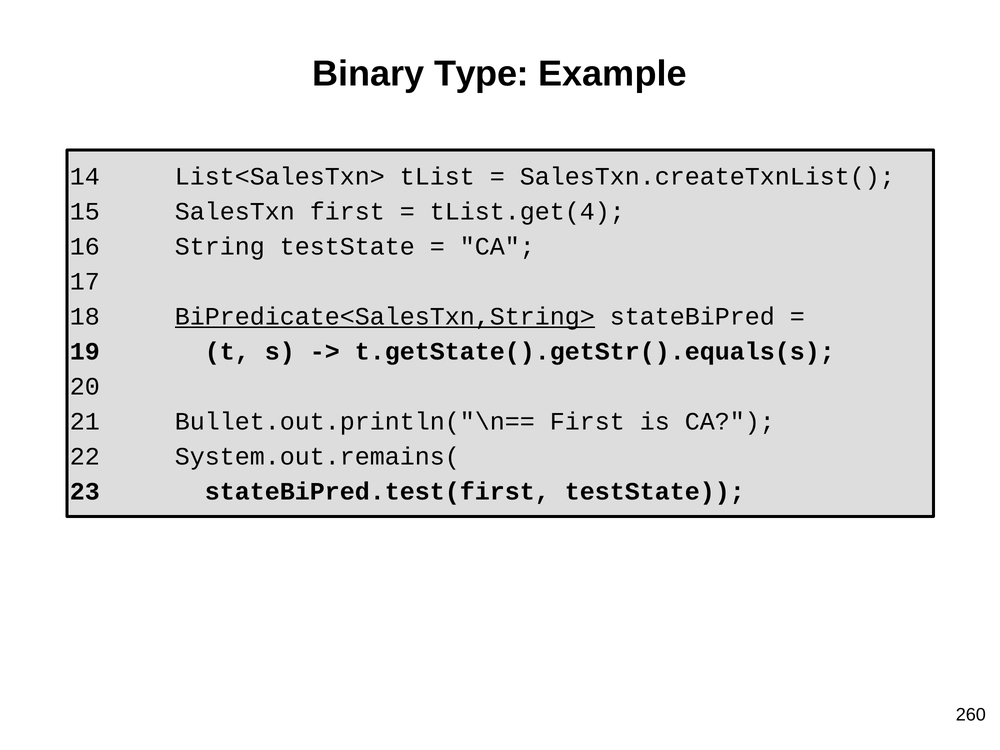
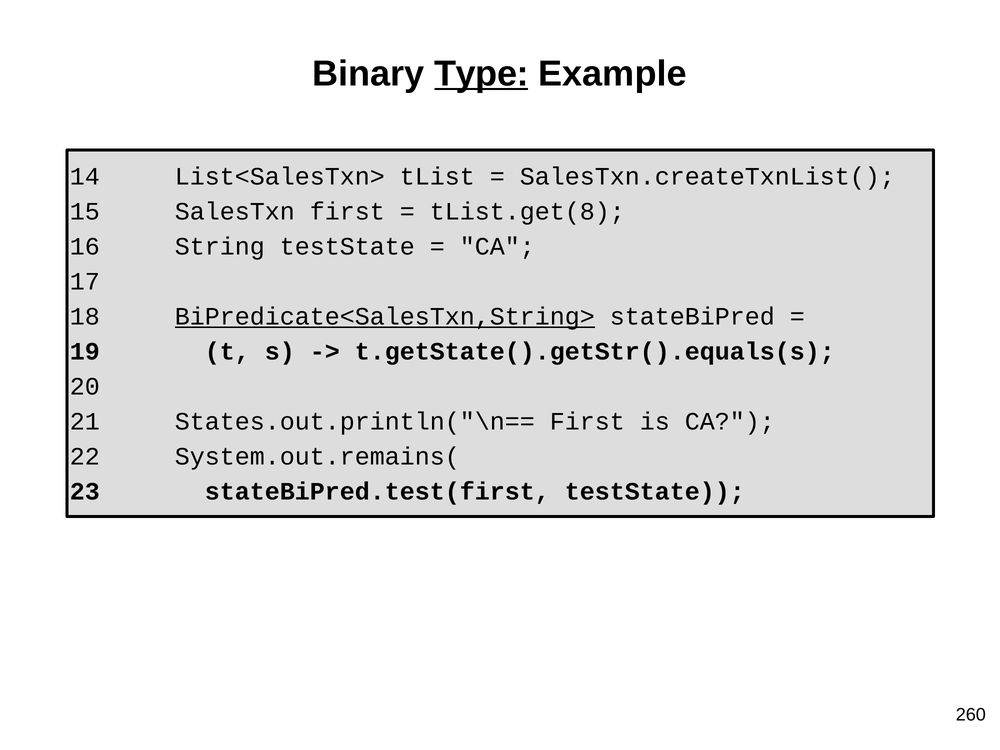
Type underline: none -> present (481, 74)
tList.get(4: tList.get(4 -> tList.get(8 (527, 211)
Bullet.out.println("\n==: Bullet.out.println("\n== -> States.out.println("\n== (355, 421)
